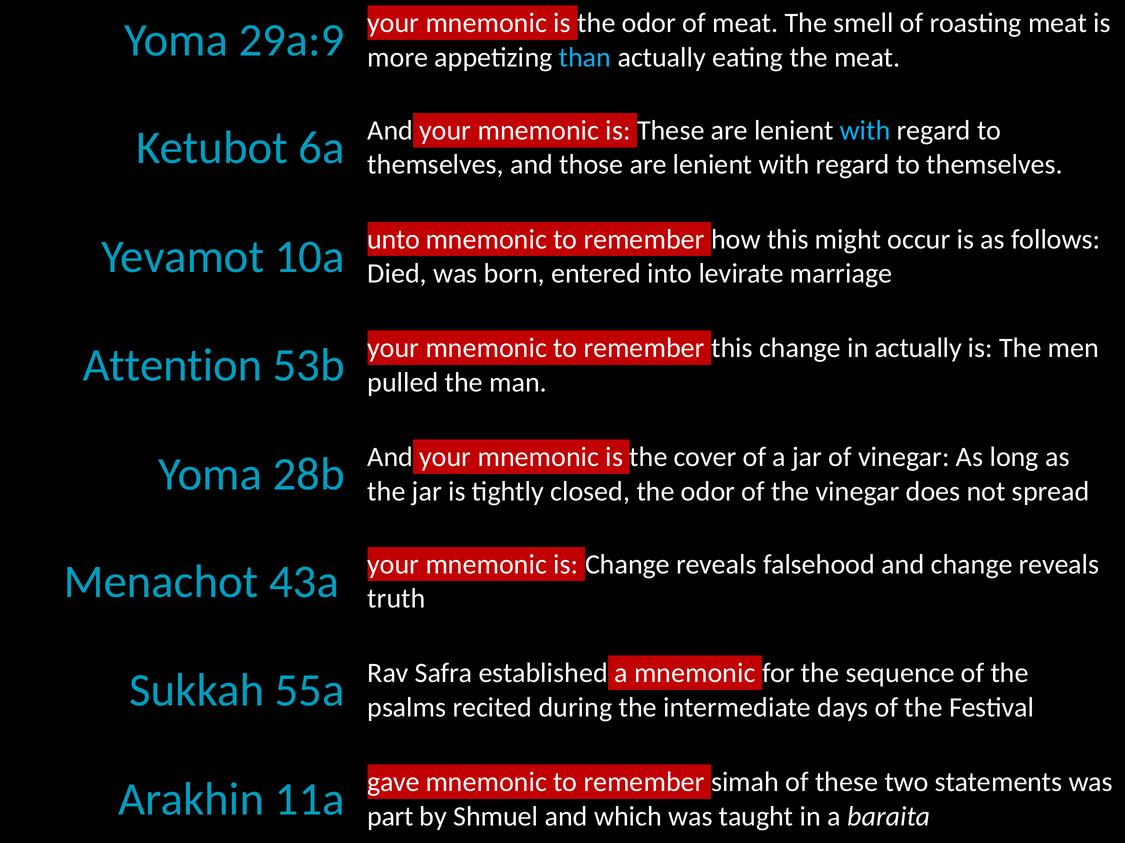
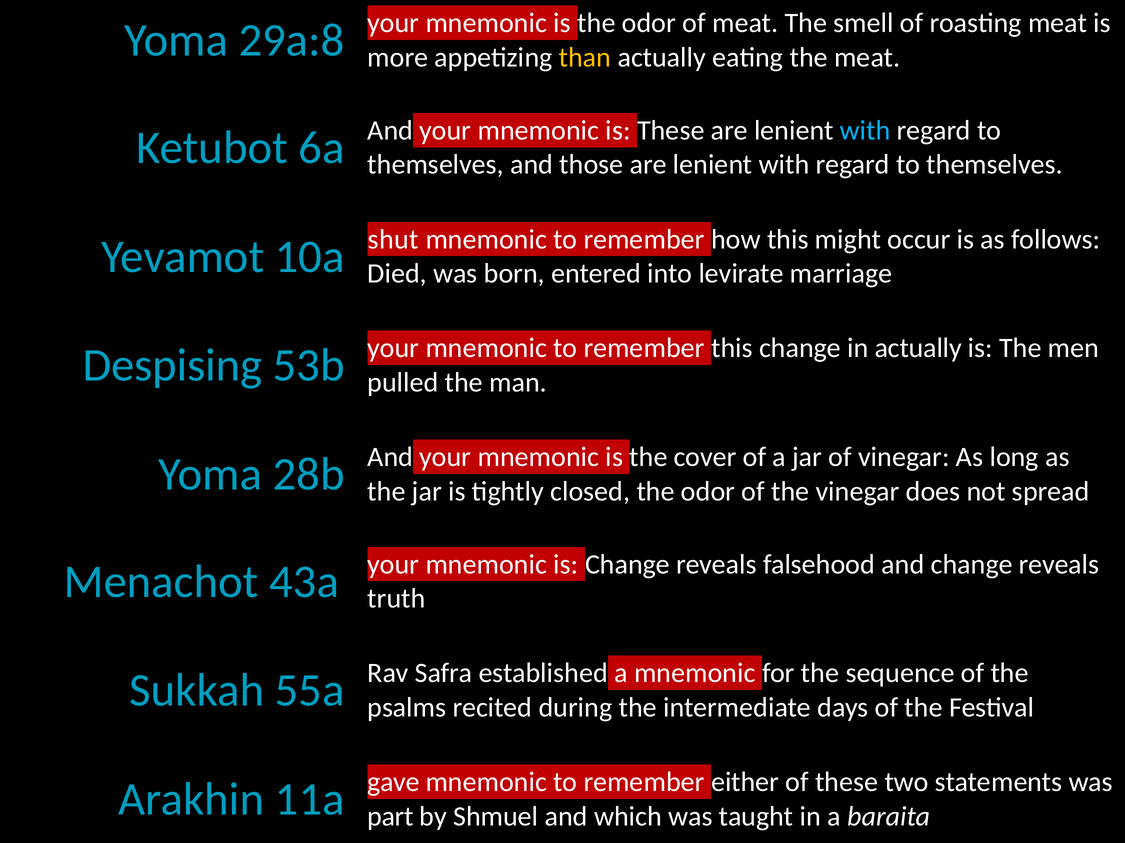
29a:9: 29a:9 -> 29a:8 (292, 41)
than colour: light blue -> yellow (585, 57)
unto: unto -> shut (393, 239)
Attention: Attention -> Despising (172, 366)
simah: simah -> either (745, 783)
